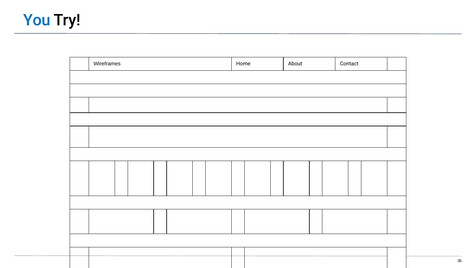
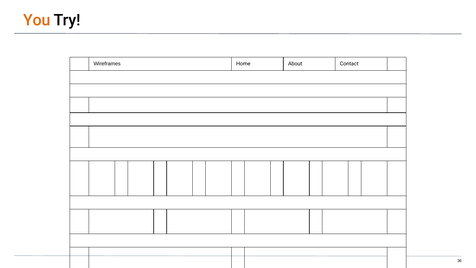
You colour: blue -> orange (37, 20)
